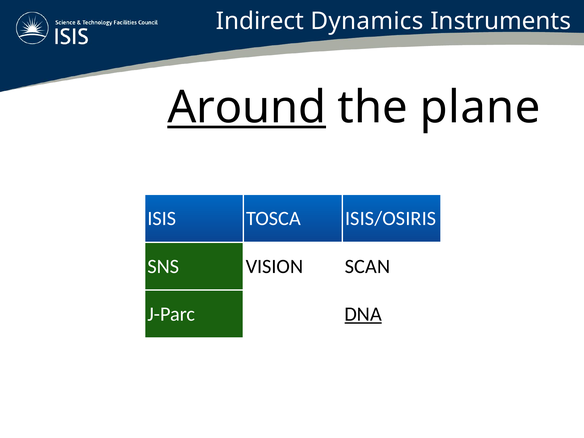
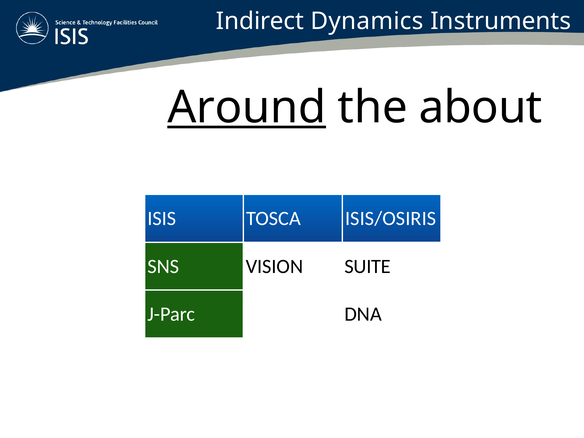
plane: plane -> about (481, 107)
SCAN: SCAN -> SUITE (368, 266)
DNA underline: present -> none (363, 314)
